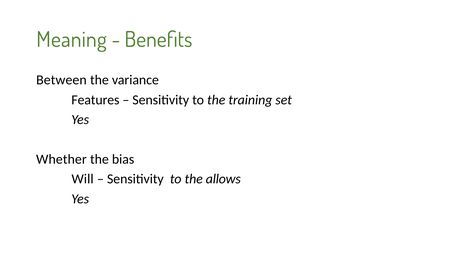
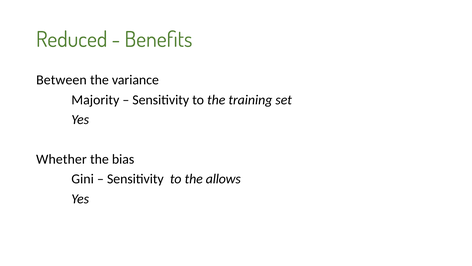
Meaning: Meaning -> Reduced (72, 40)
Features: Features -> Majority (95, 100)
Will: Will -> Gini (83, 179)
